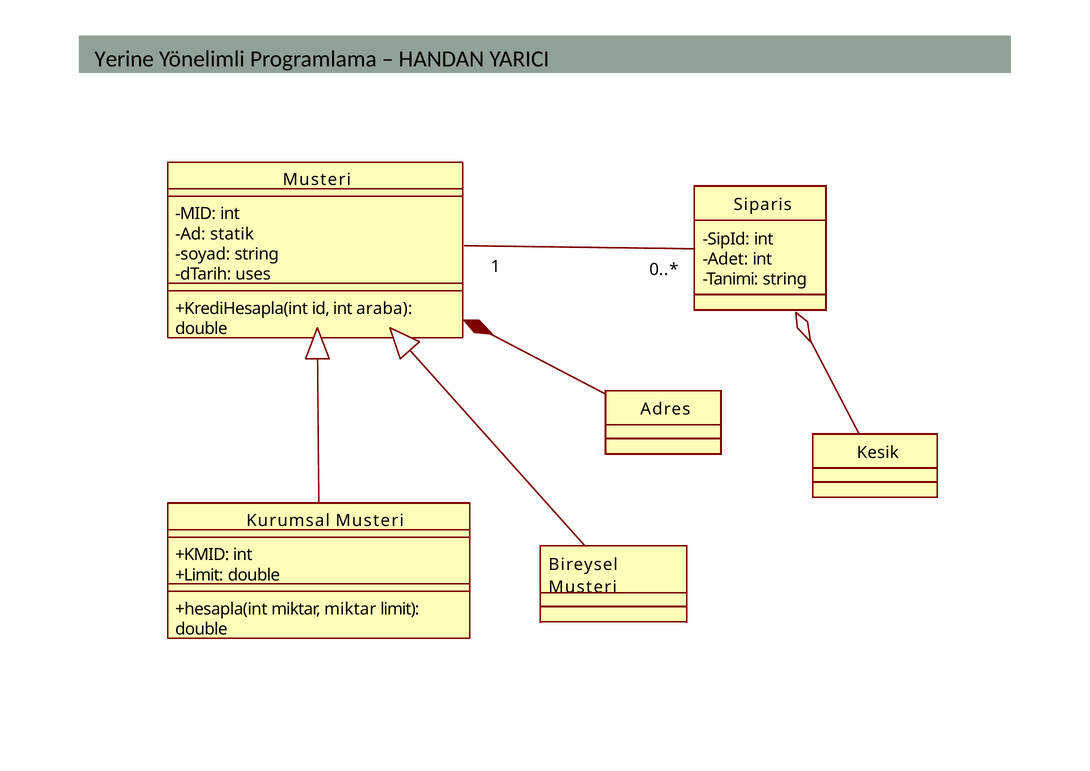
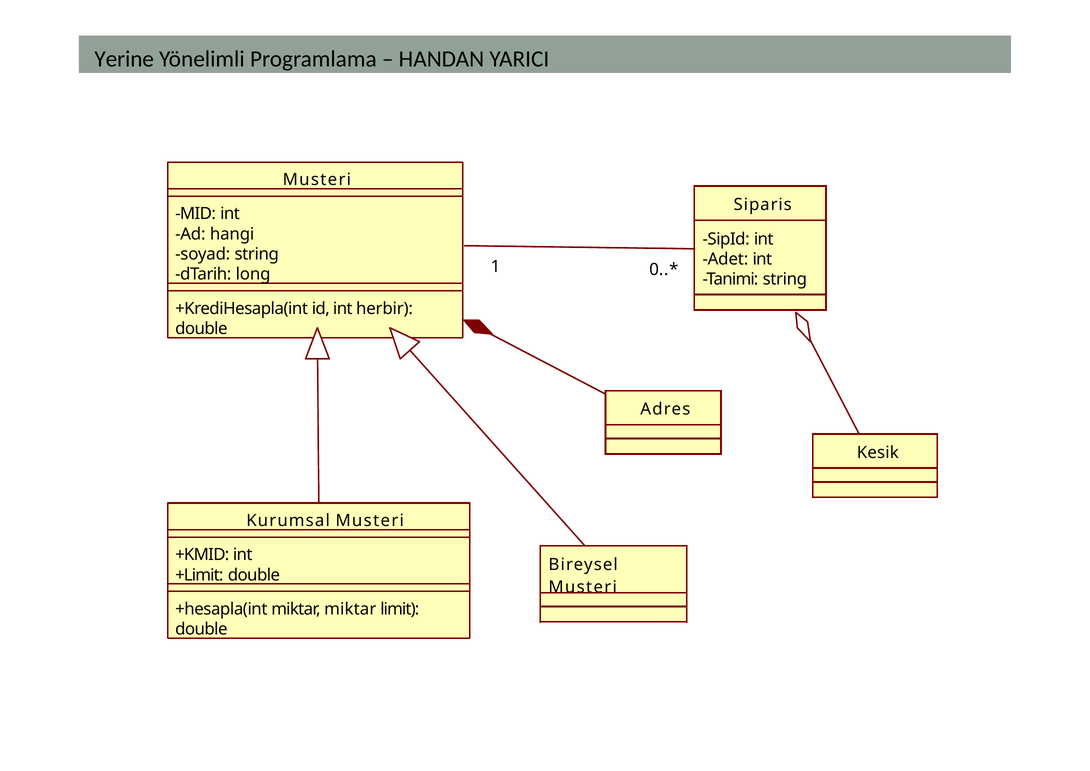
statik: statik -> hangi (232, 234)
uses: uses -> long (253, 274)
araba: araba -> herbir (384, 308)
